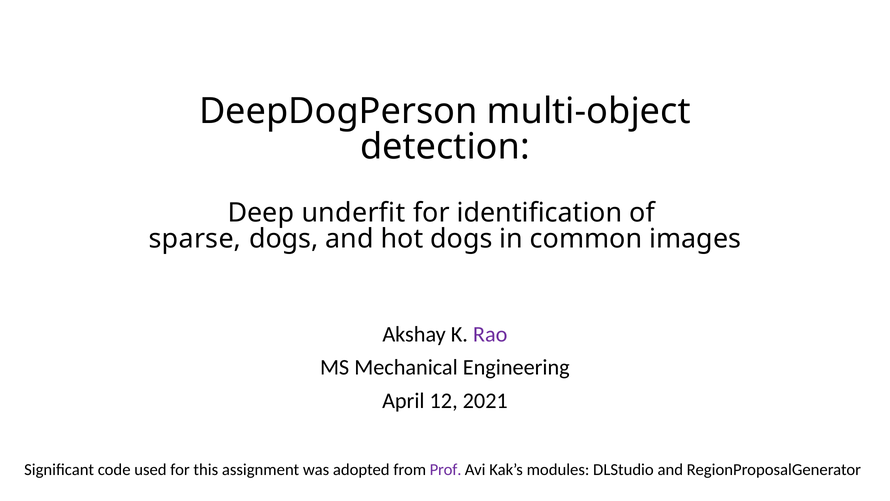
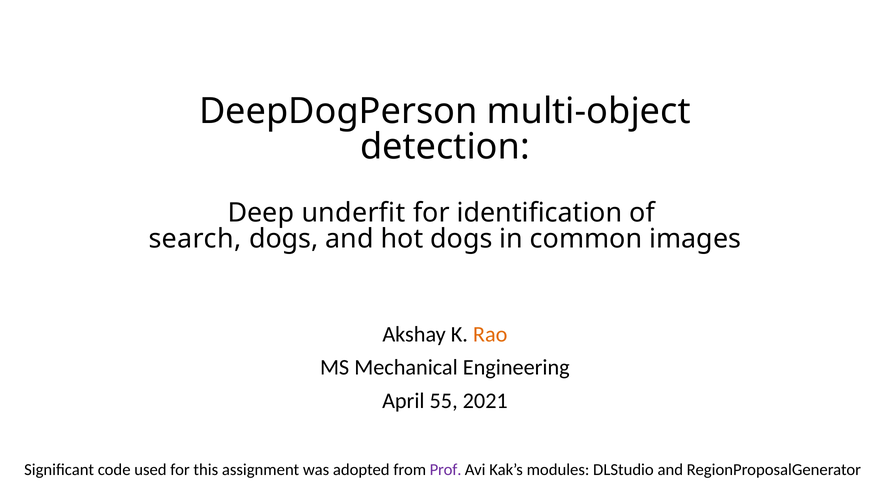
sparse: sparse -> search (195, 239)
Rao colour: purple -> orange (490, 334)
12: 12 -> 55 (444, 401)
